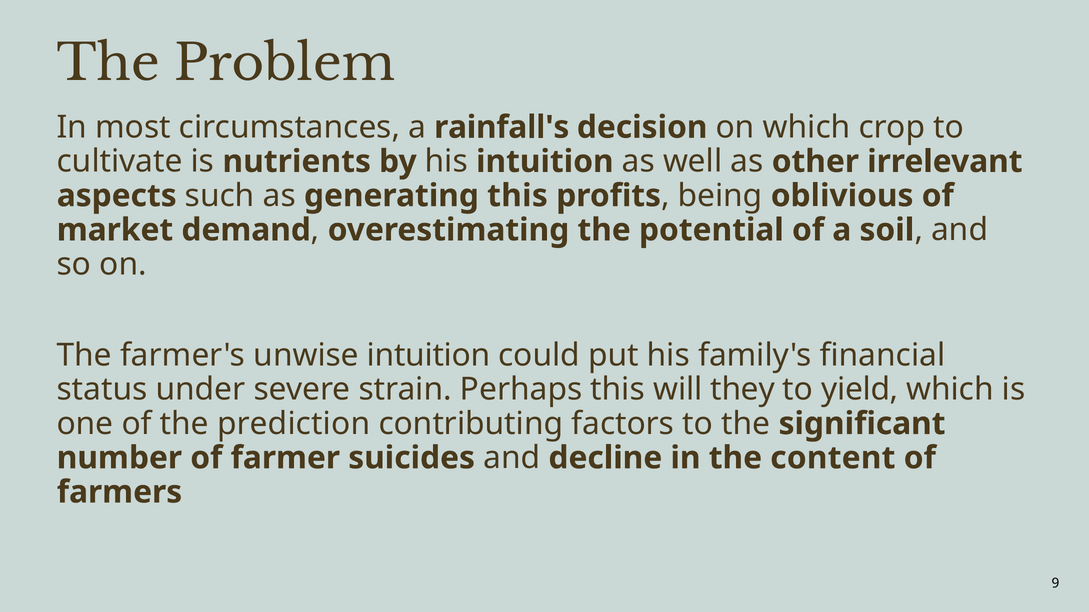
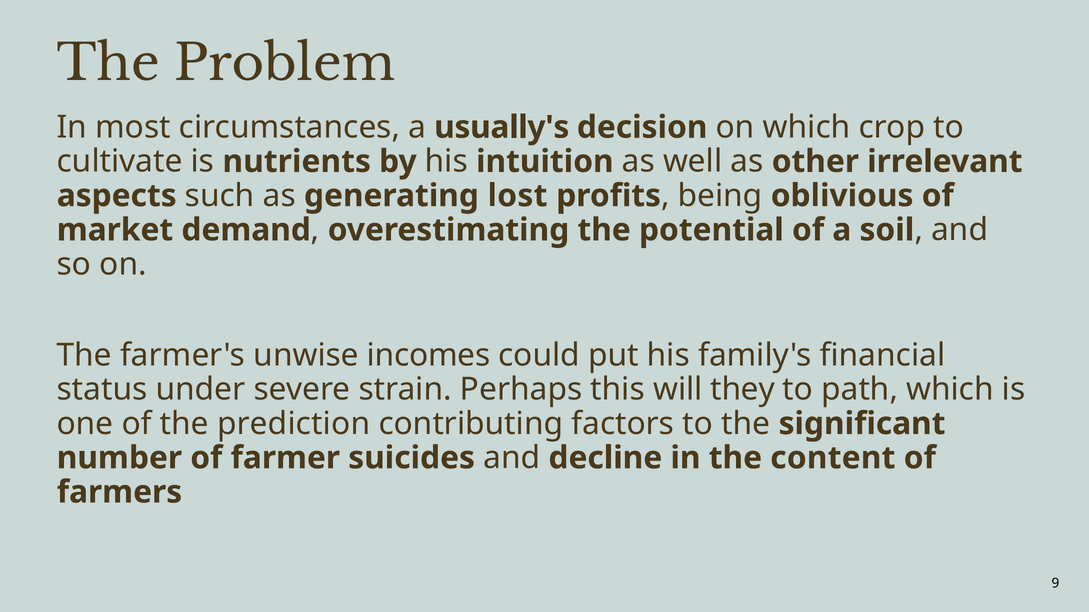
rainfall's: rainfall's -> usually's (502, 127)
generating this: this -> lost (517, 196)
unwise intuition: intuition -> incomes (429, 356)
yield: yield -> path (860, 390)
